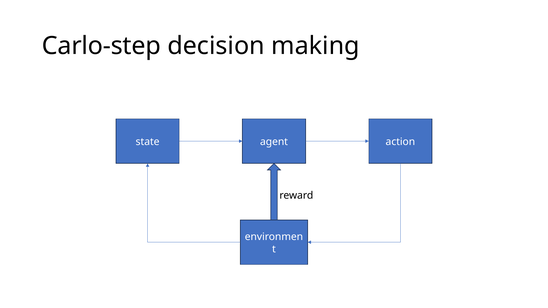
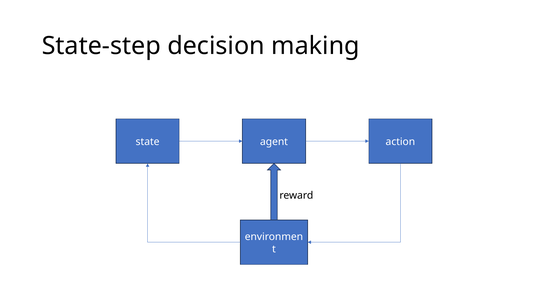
Carlo-step: Carlo-step -> State-step (101, 46)
